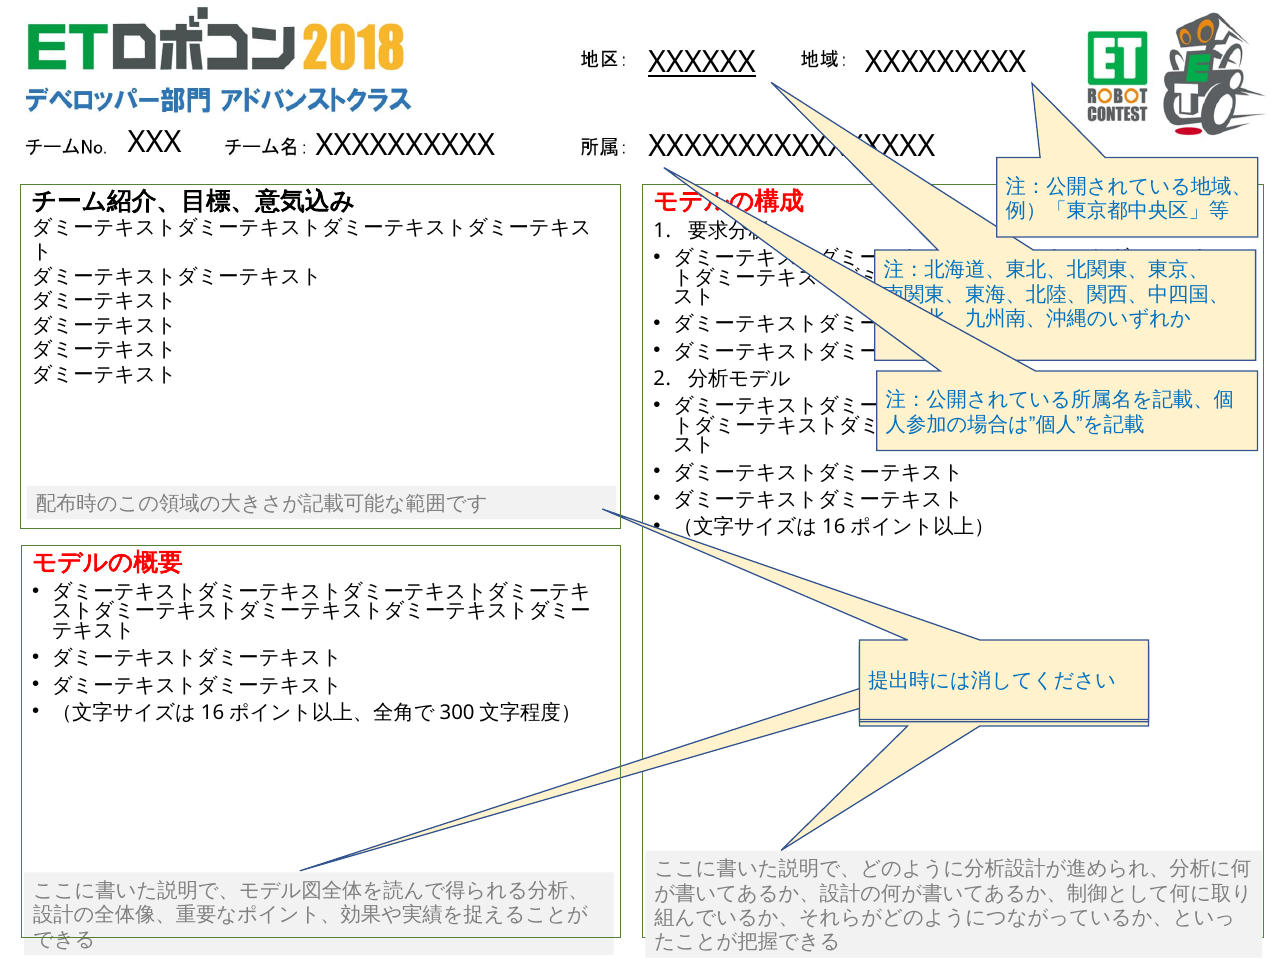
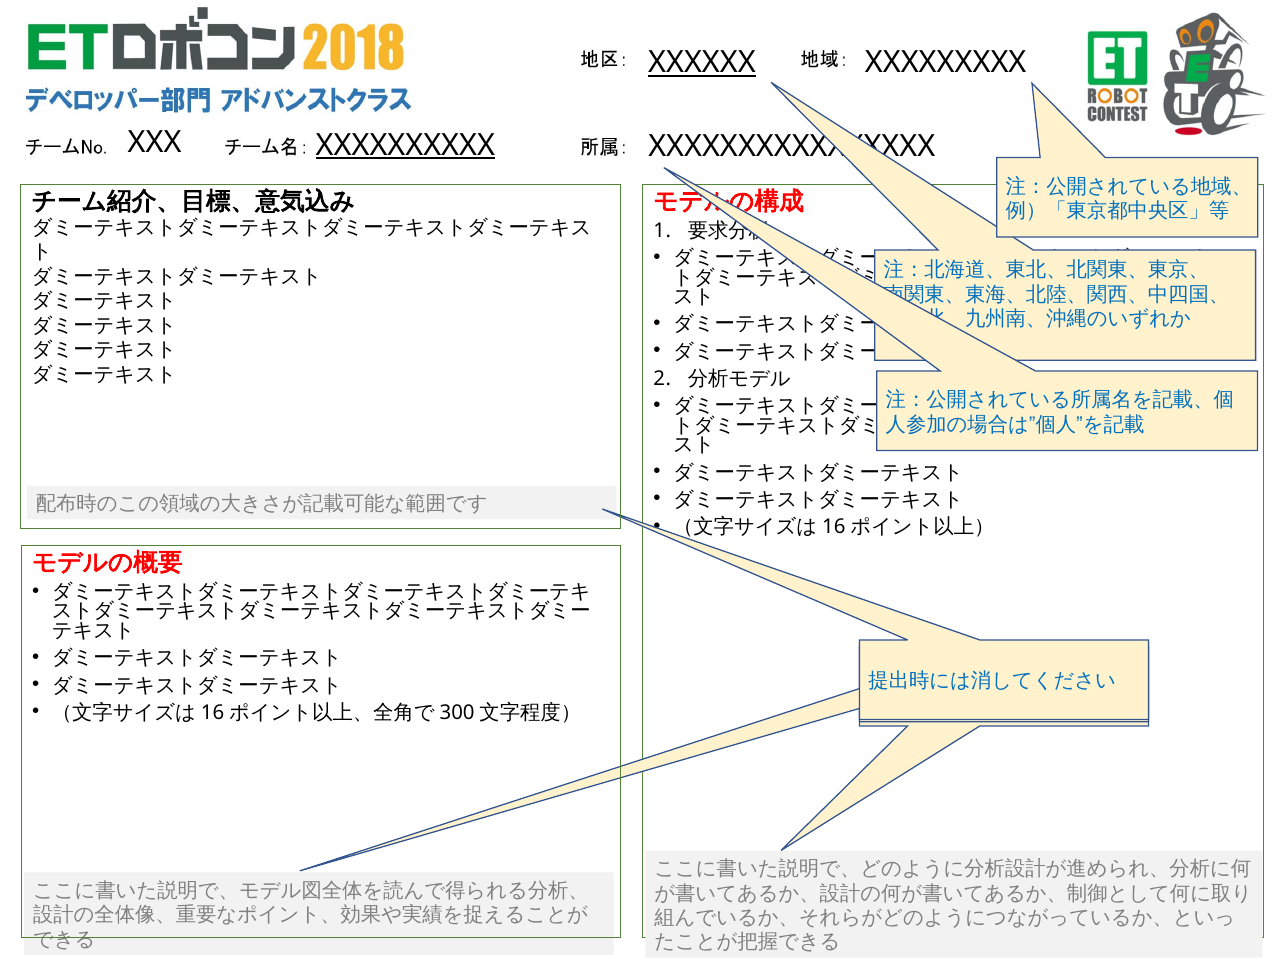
XXXXXXXXXX underline: none -> present (405, 145)
